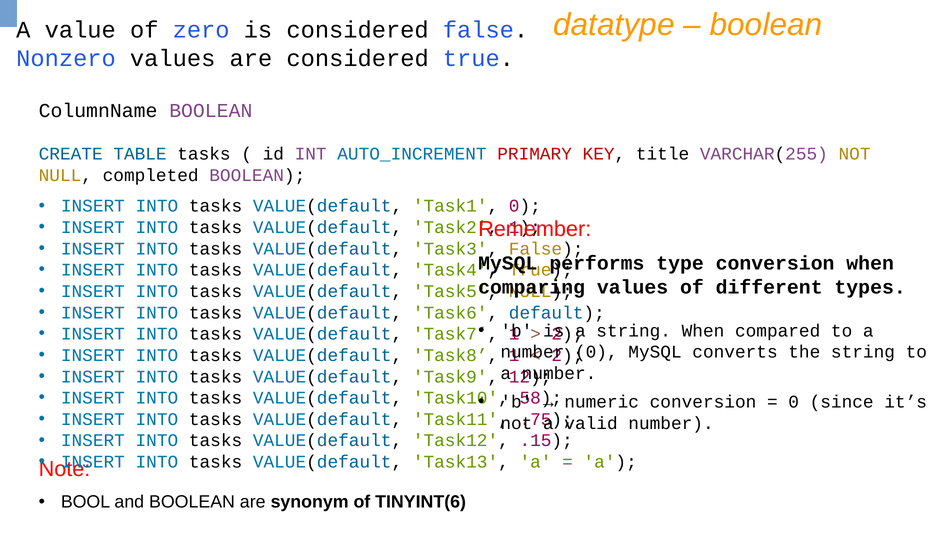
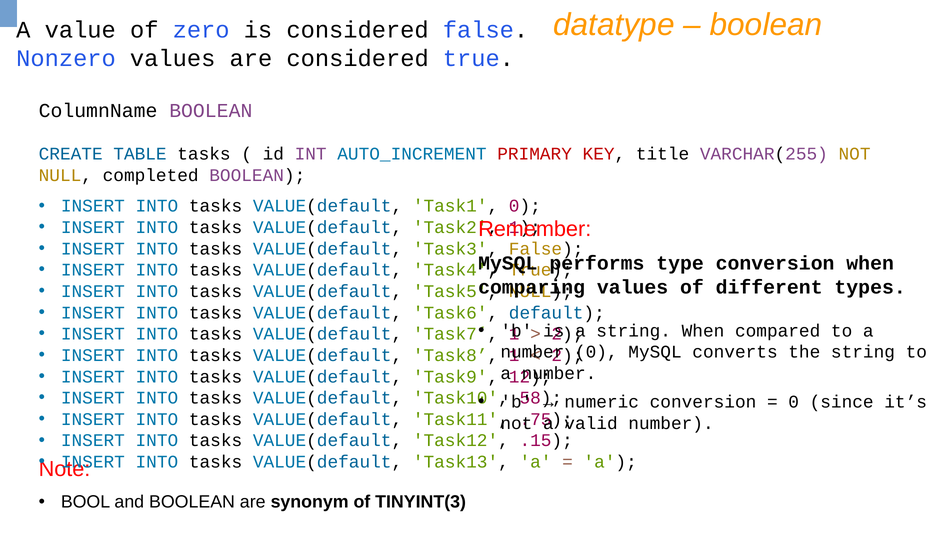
TINYINT(6: TINYINT(6 -> TINYINT(3 (421, 502)
